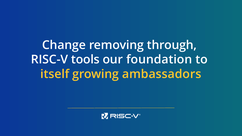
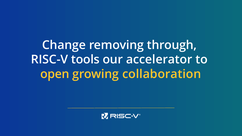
foundation: foundation -> accelerator (159, 60)
itself: itself -> open (55, 74)
ambassadors: ambassadors -> collaboration (162, 74)
